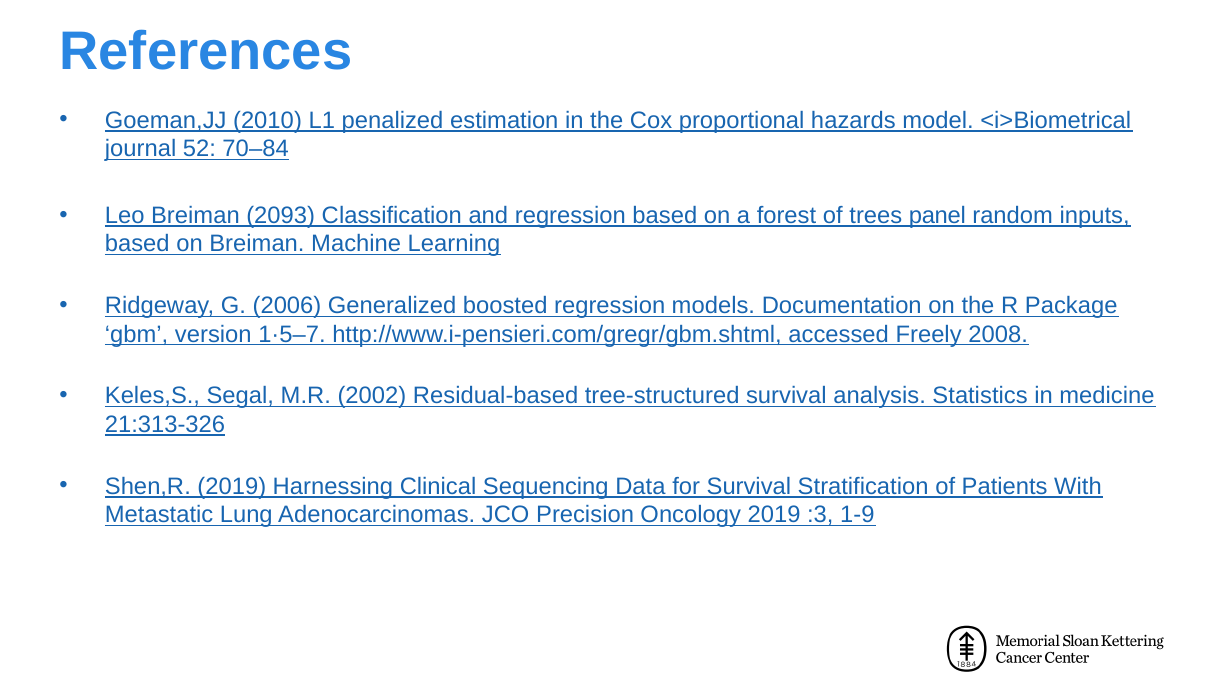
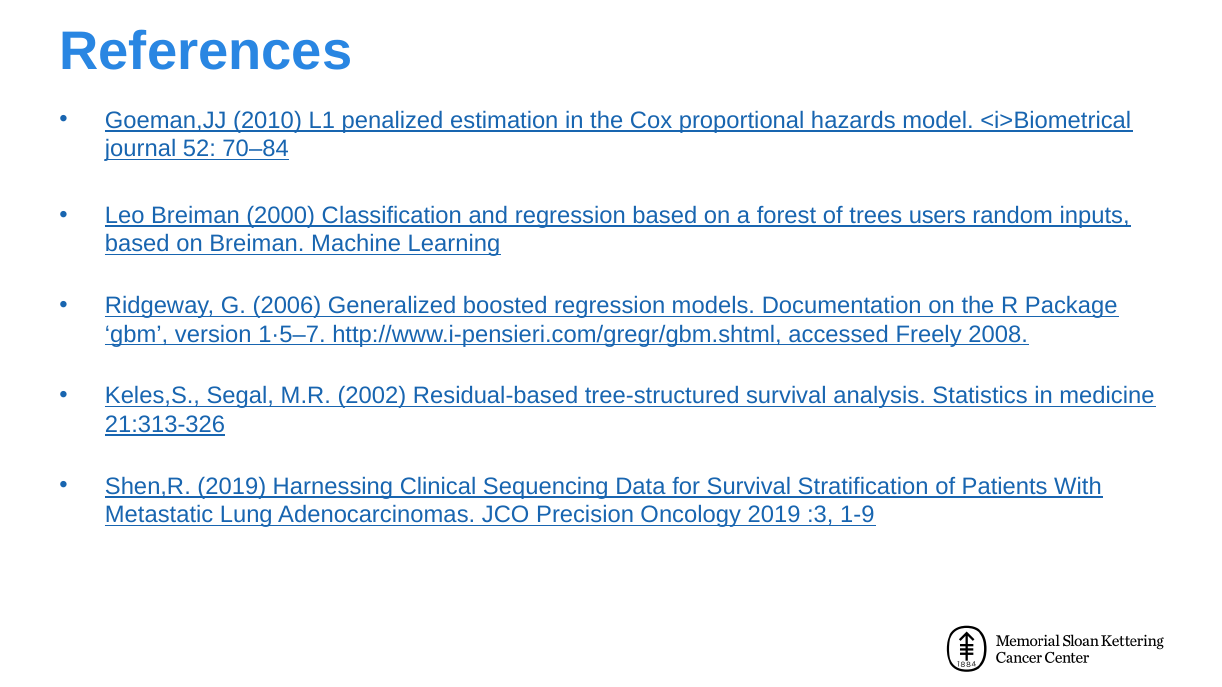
2093: 2093 -> 2000 (281, 216)
panel: panel -> users (937, 216)
